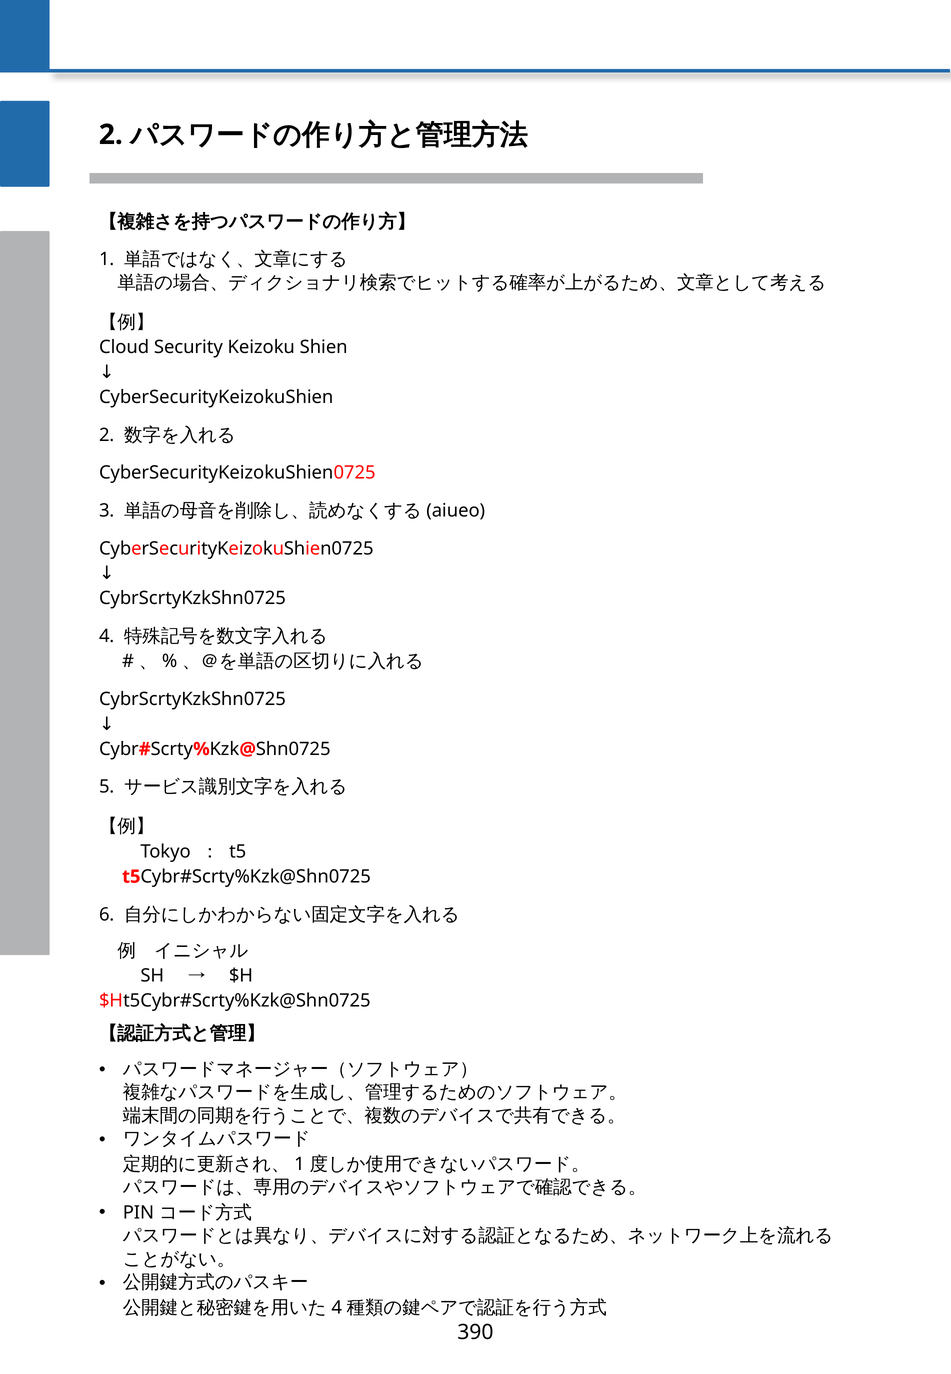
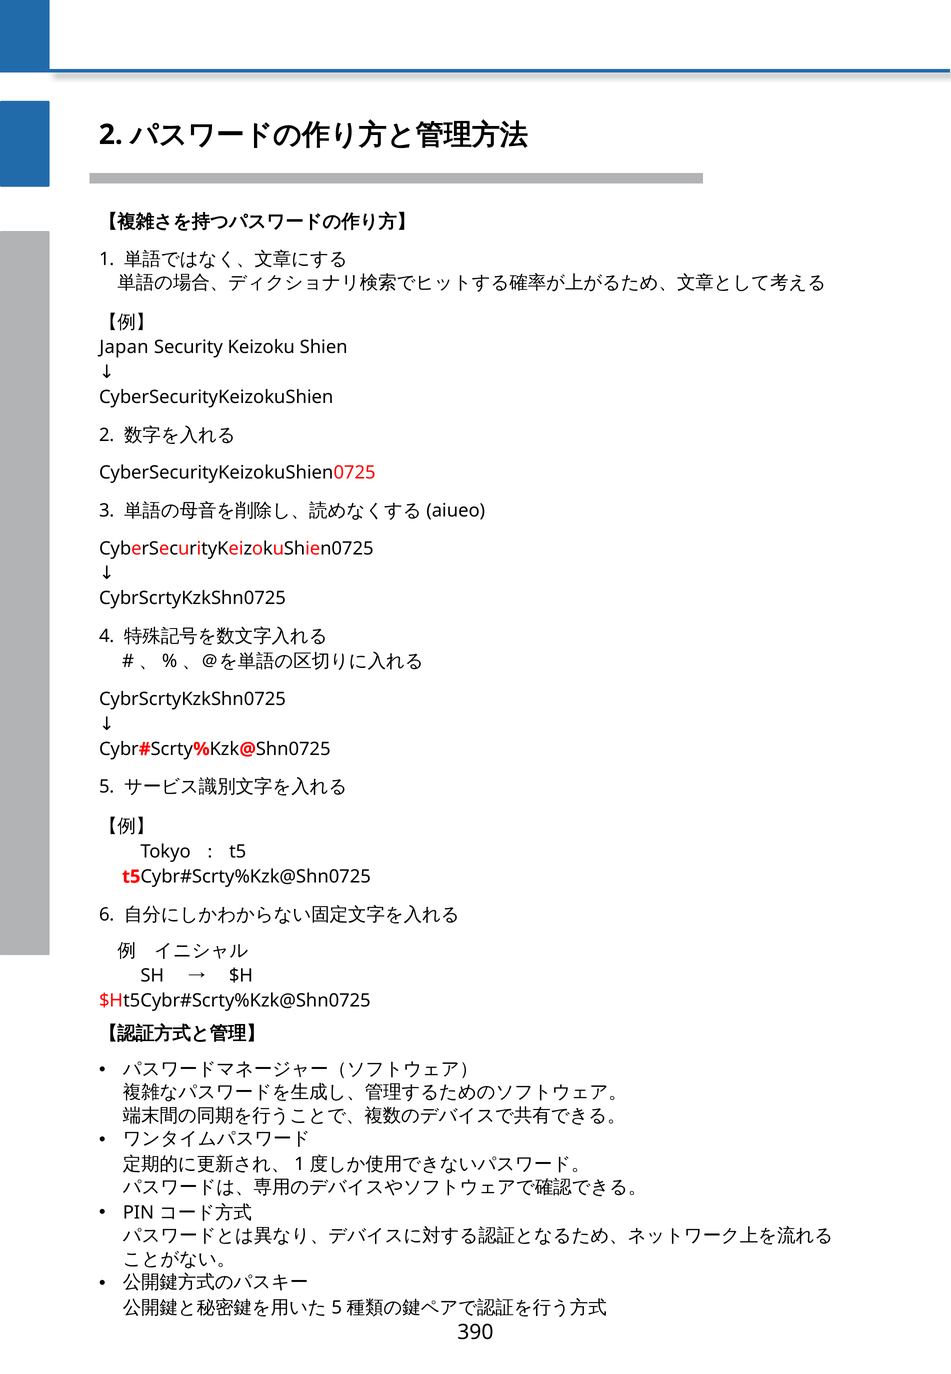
Cloud: Cloud -> Japan (124, 347)
4: 4 -> 5 (337, 1307)
